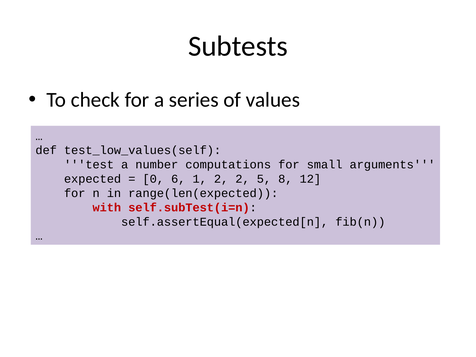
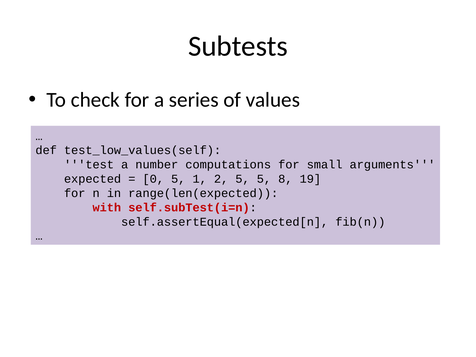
0 6: 6 -> 5 (178, 179)
2 2: 2 -> 5 (243, 179)
12: 12 -> 19 (310, 179)
